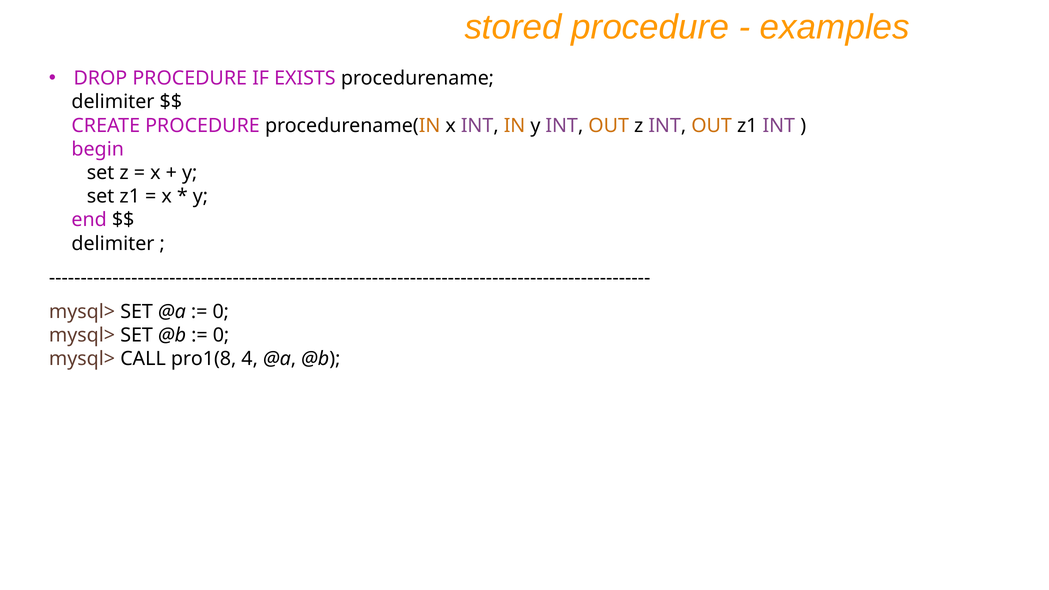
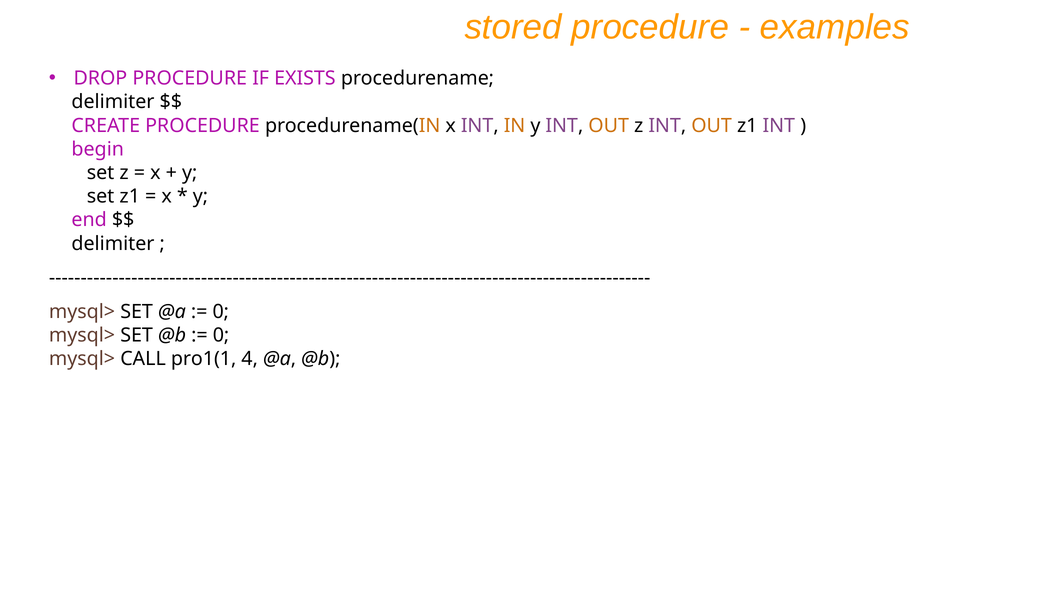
pro1(8: pro1(8 -> pro1(1 (204, 359)
